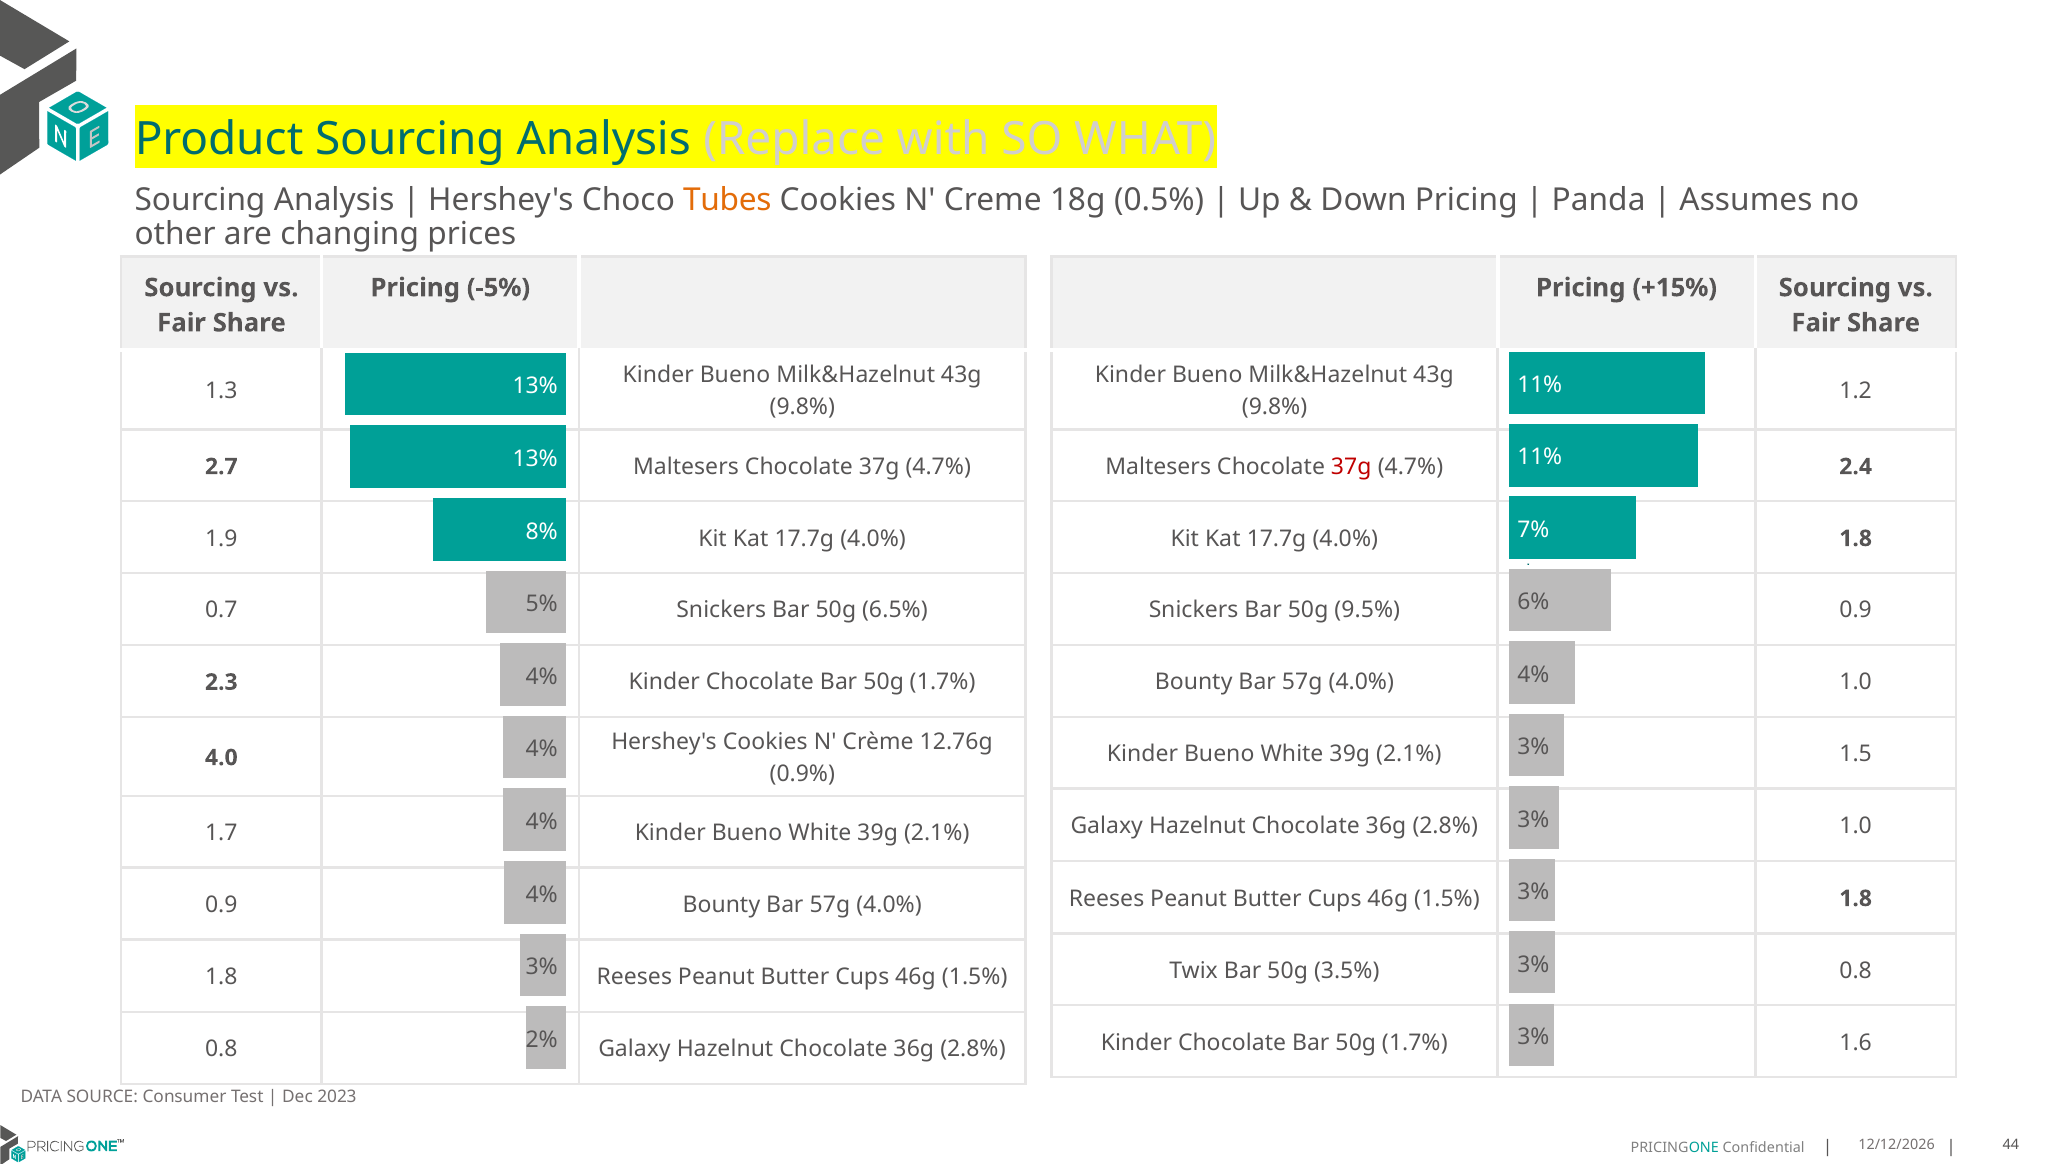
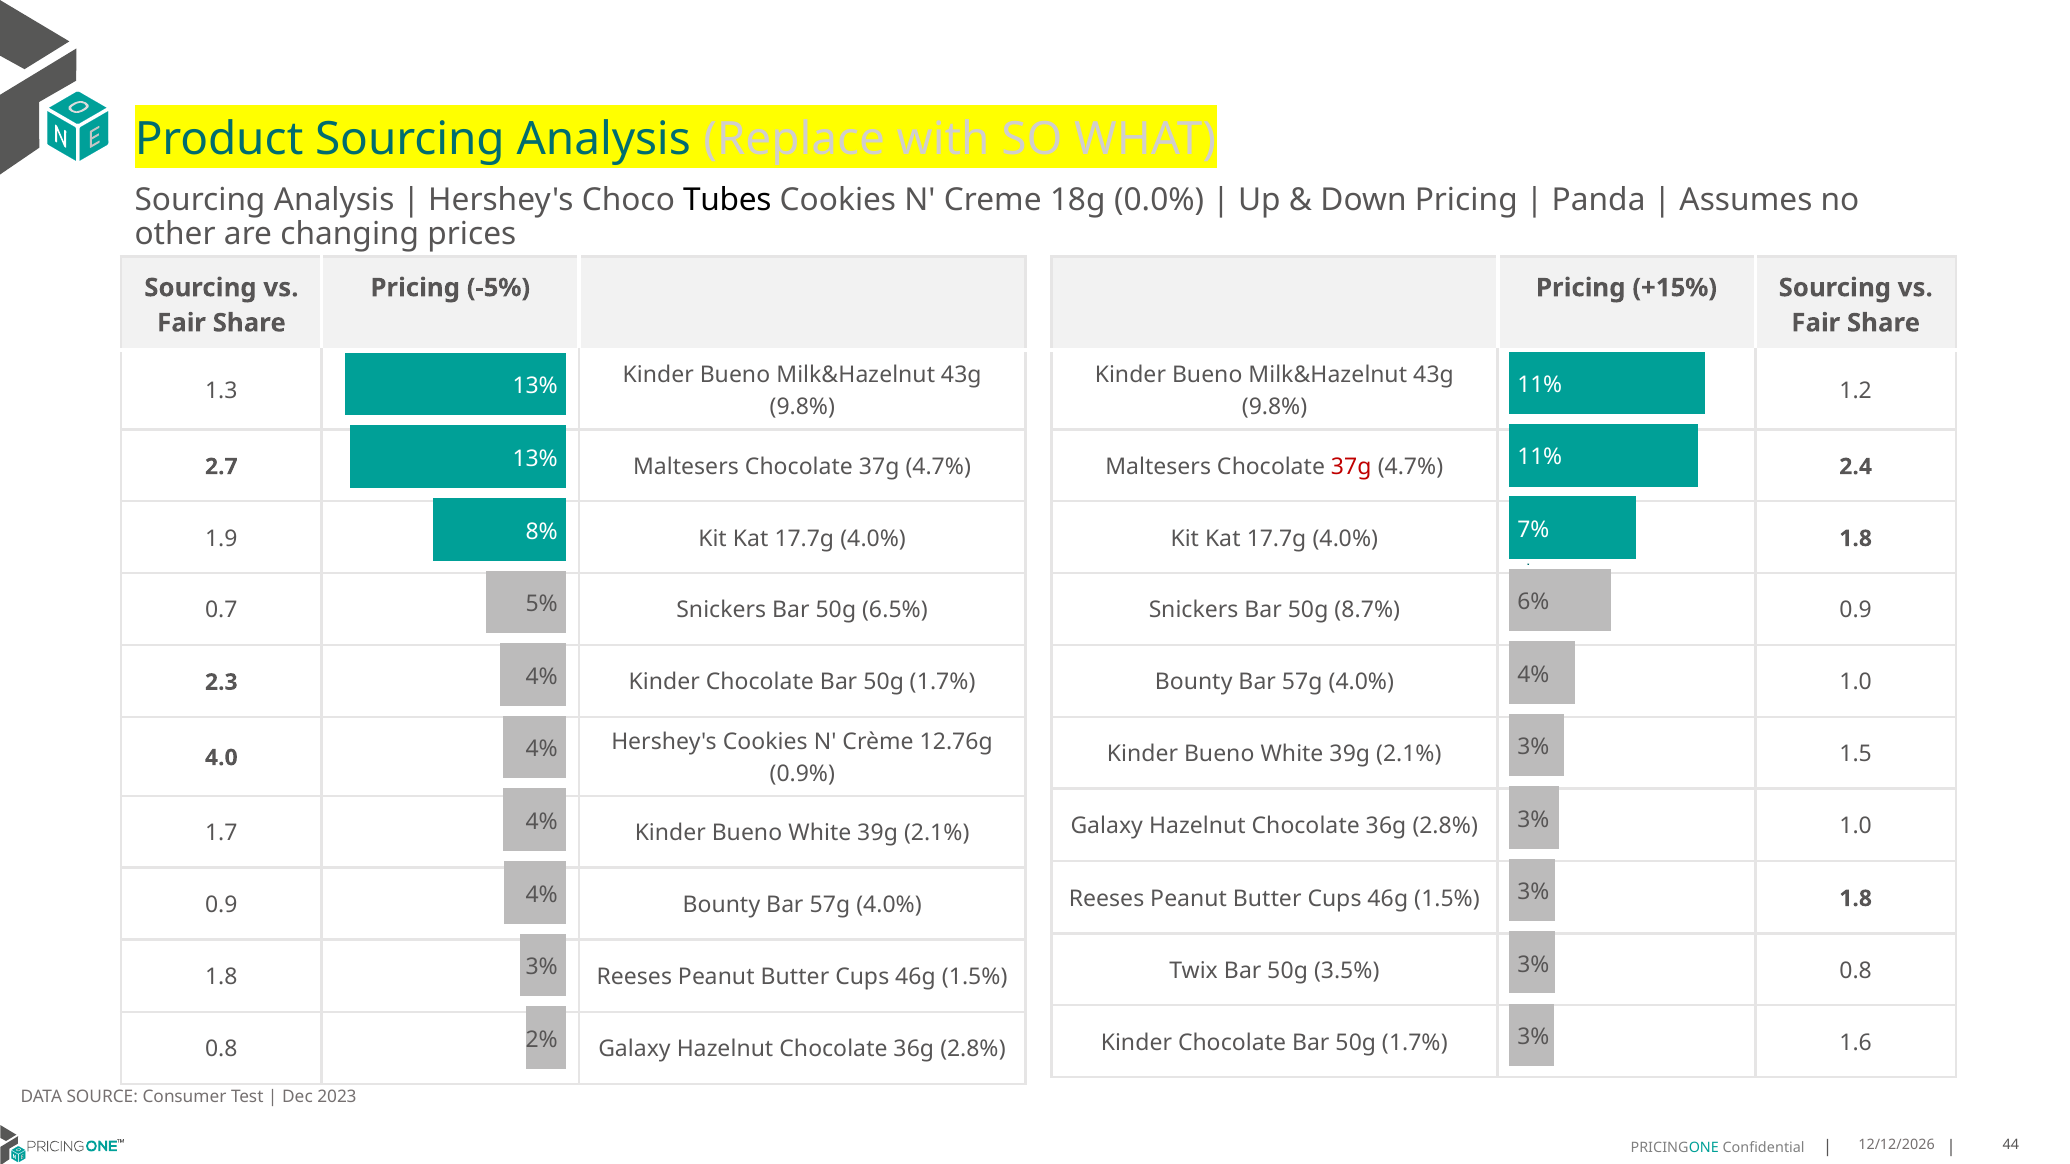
Tubes colour: orange -> black (727, 200)
0.5%: 0.5% -> 0.0% (1159, 200)
9.5%: 9.5% -> 8.7% (1367, 611)
